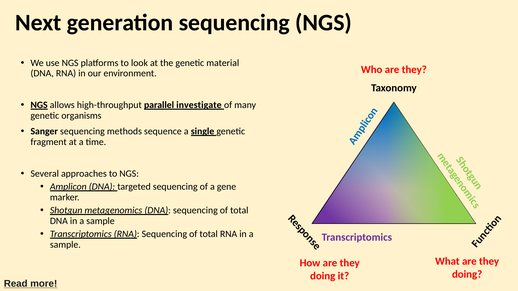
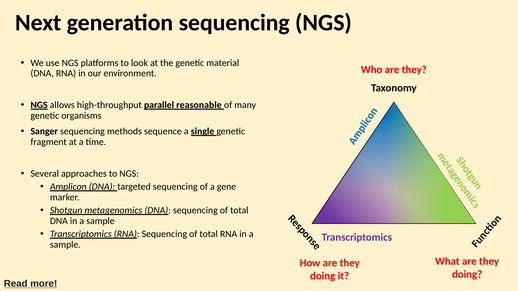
investigate: investigate -> reasonable (199, 105)
